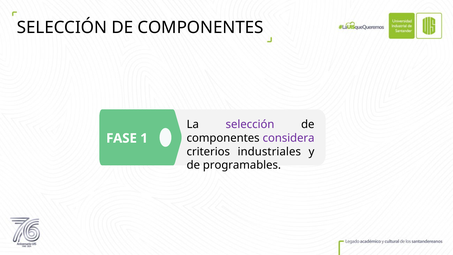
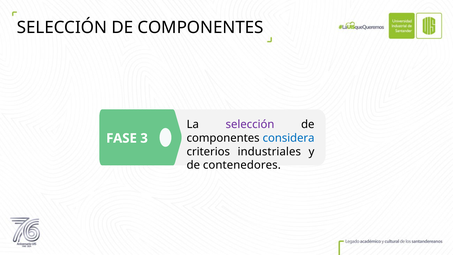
considera colour: purple -> blue (289, 138)
1: 1 -> 3 (144, 138)
programables: programables -> contenedores (242, 165)
